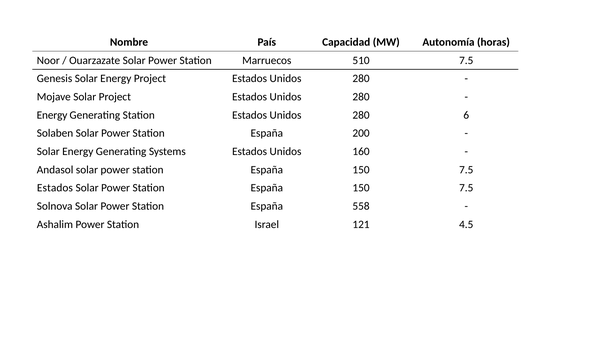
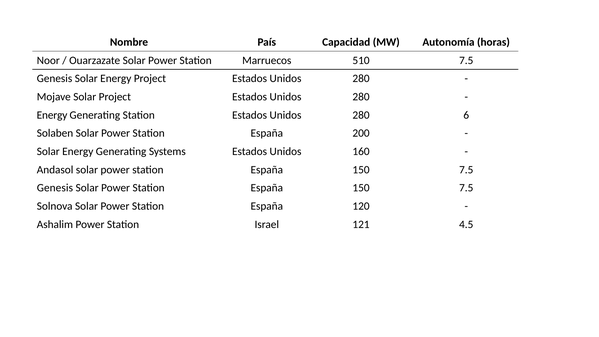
Estados: Estados -> Genesis (55, 188)
558: 558 -> 120 (361, 206)
